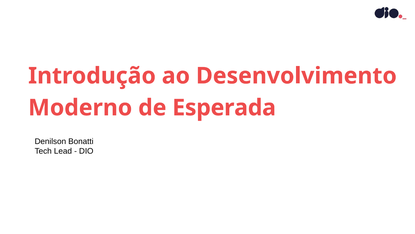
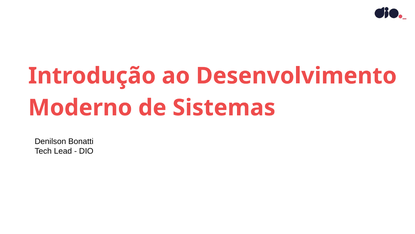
Esperada: Esperada -> Sistemas (224, 107)
